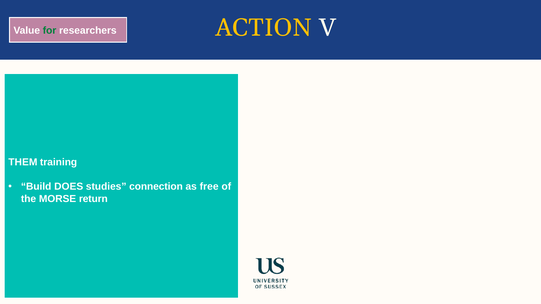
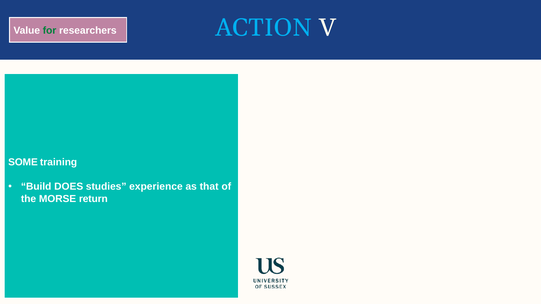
ACTION colour: yellow -> light blue (264, 28)
THEM: THEM -> SOME (23, 162)
connection: connection -> experience (156, 187)
free: free -> that (209, 187)
